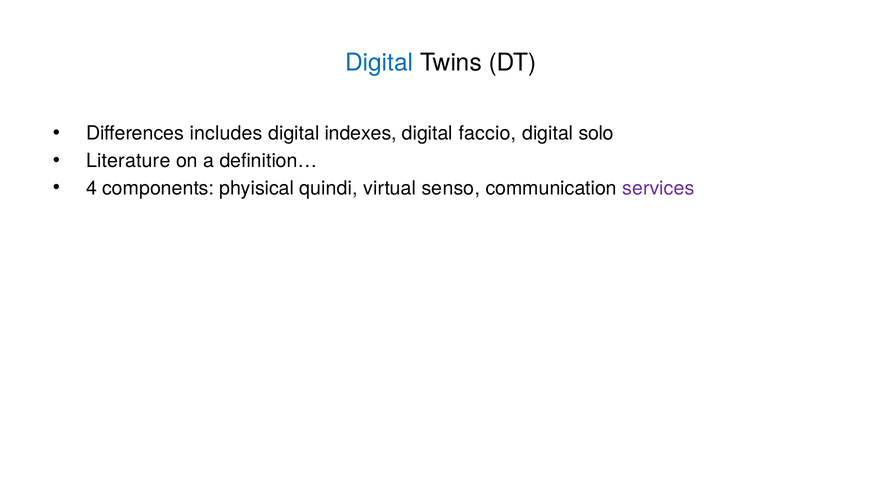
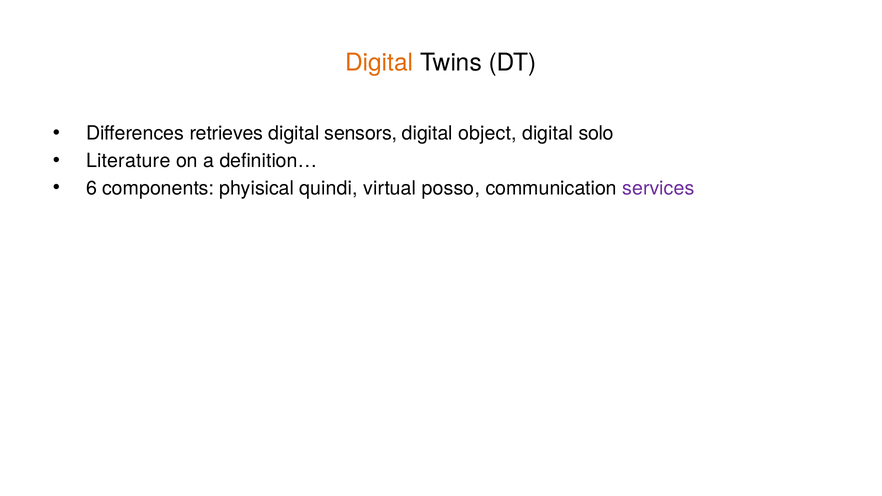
Digital colour: blue -> orange (379, 63)
includes: includes -> retrieves (226, 133)
indexes: indexes -> sensors (361, 133)
faccio: faccio -> object (488, 133)
4: 4 -> 6 (91, 188)
senso: senso -> posso (451, 188)
